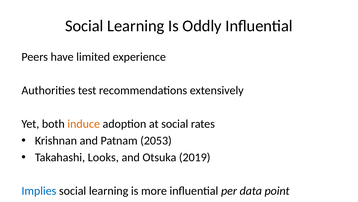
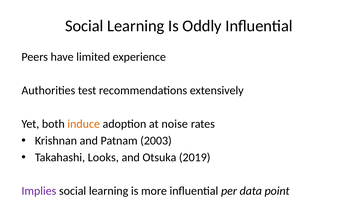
at social: social -> noise (175, 124)
2053: 2053 -> 2003 (156, 140)
Implies colour: blue -> purple (39, 190)
